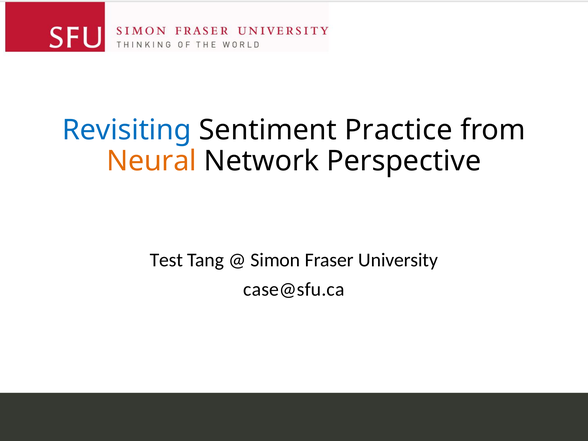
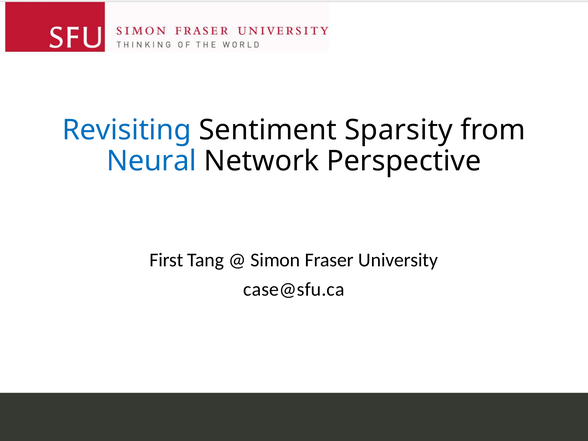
Practice: Practice -> Sparsity (399, 130)
Neural colour: orange -> blue (152, 161)
Test: Test -> First (166, 260)
